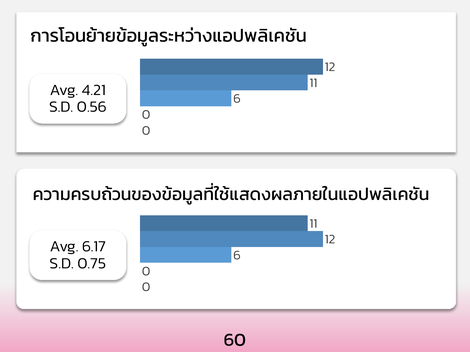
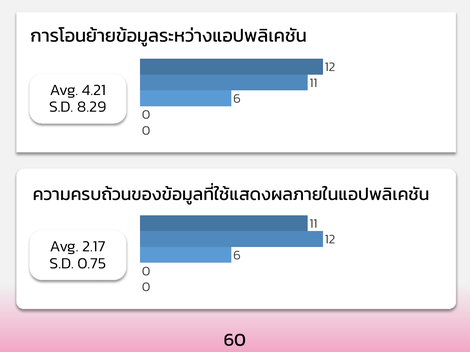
0.56: 0.56 -> 8.29 (92, 107)
6.17: 6.17 -> 2.17 (94, 247)
